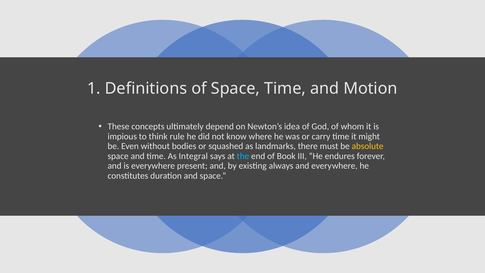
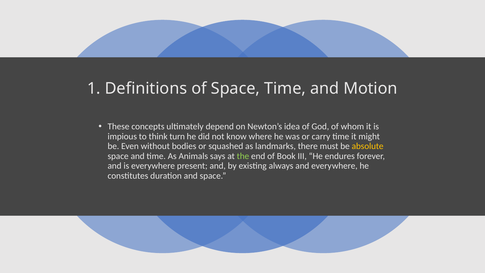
rule: rule -> turn (177, 136)
Integral: Integral -> Animals (193, 156)
the colour: light blue -> light green (243, 156)
